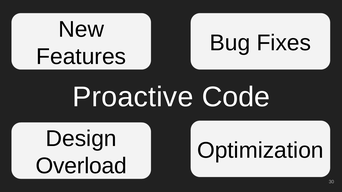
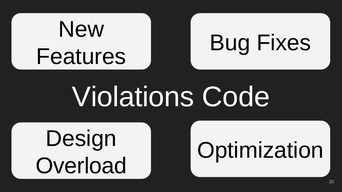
Proactive: Proactive -> Violations (133, 97)
